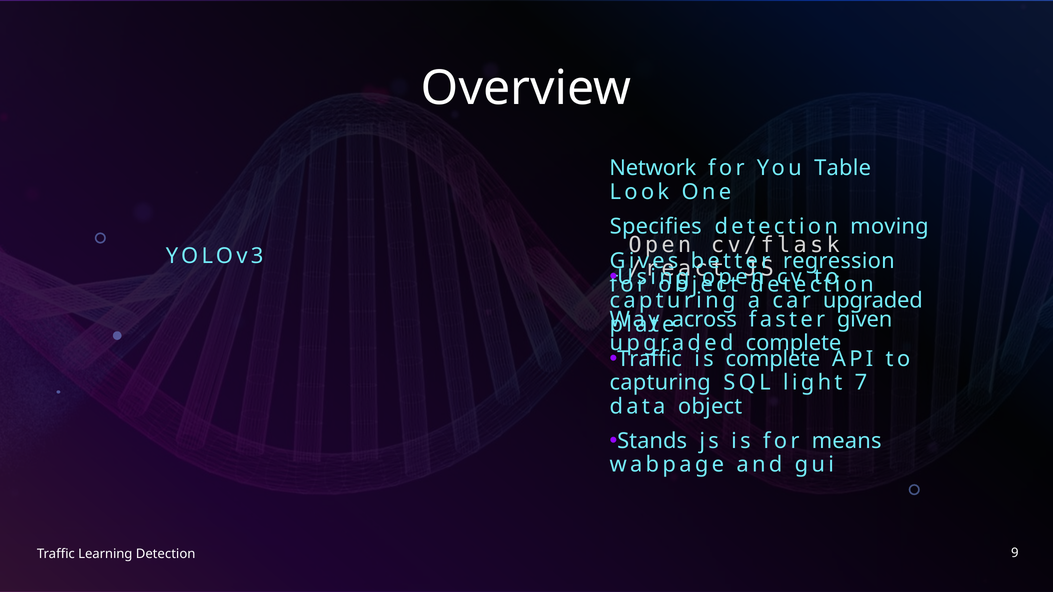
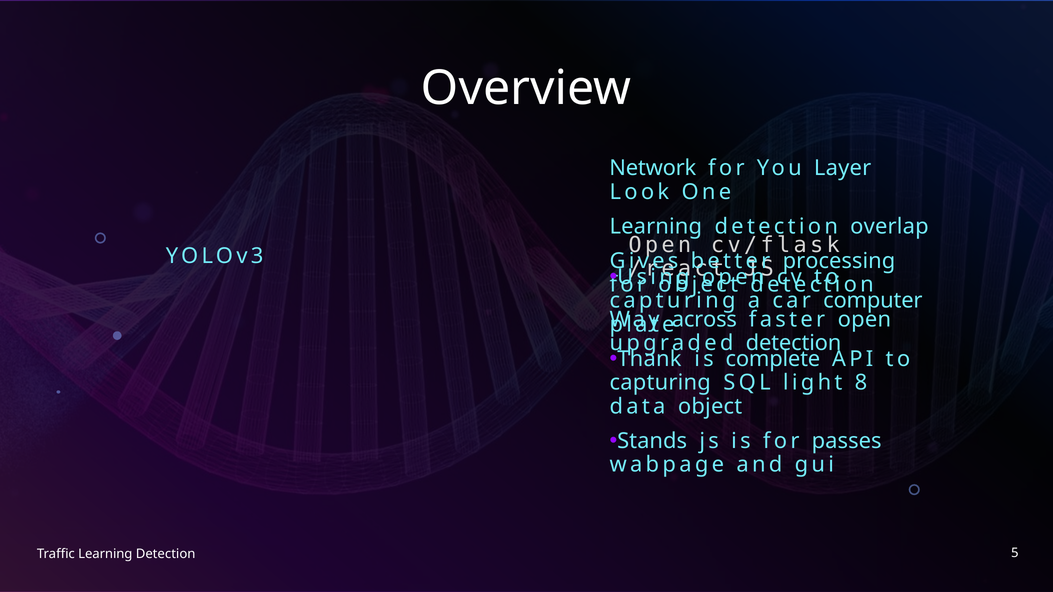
Table: Table -> Layer (843, 168)
Specifies: Specifies -> Learning (656, 227)
moving: moving -> overlap (889, 227)
regression: regression -> processing (839, 261)
car upgraded: upgraded -> computer (873, 301)
faster given: given -> open (864, 320)
complete: complete -> detection (794, 343)
Traffic: Traffic -> Thank (649, 359)
7: 7 -> 8 (861, 383)
means: means -> passes (847, 441)
9: 9 -> 5 (1015, 553)
